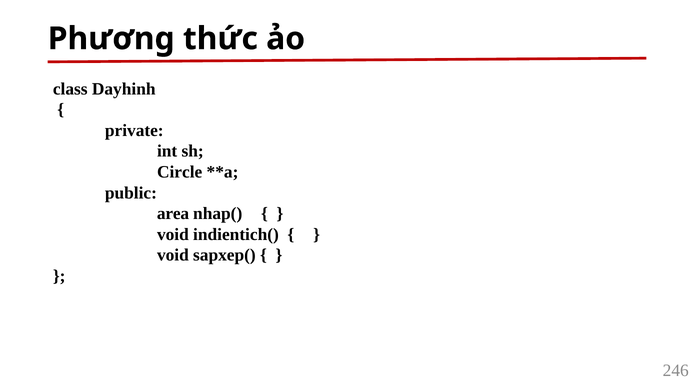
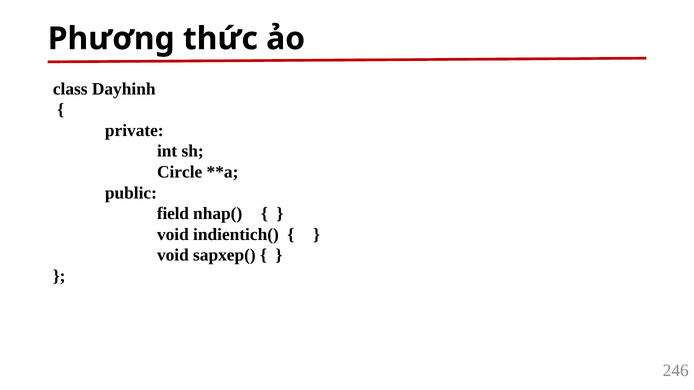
area: area -> field (173, 214)
